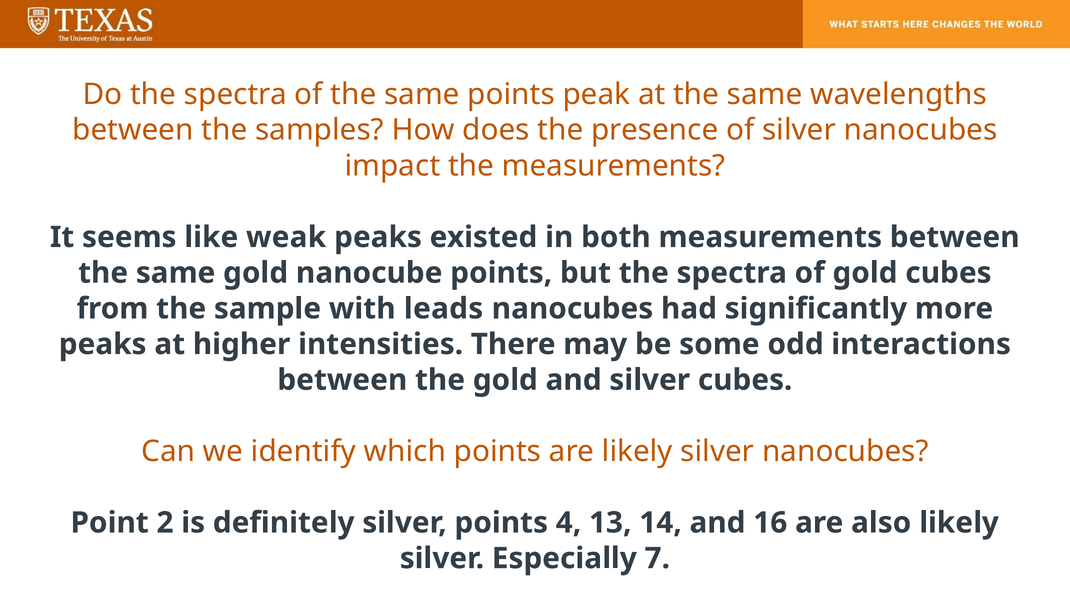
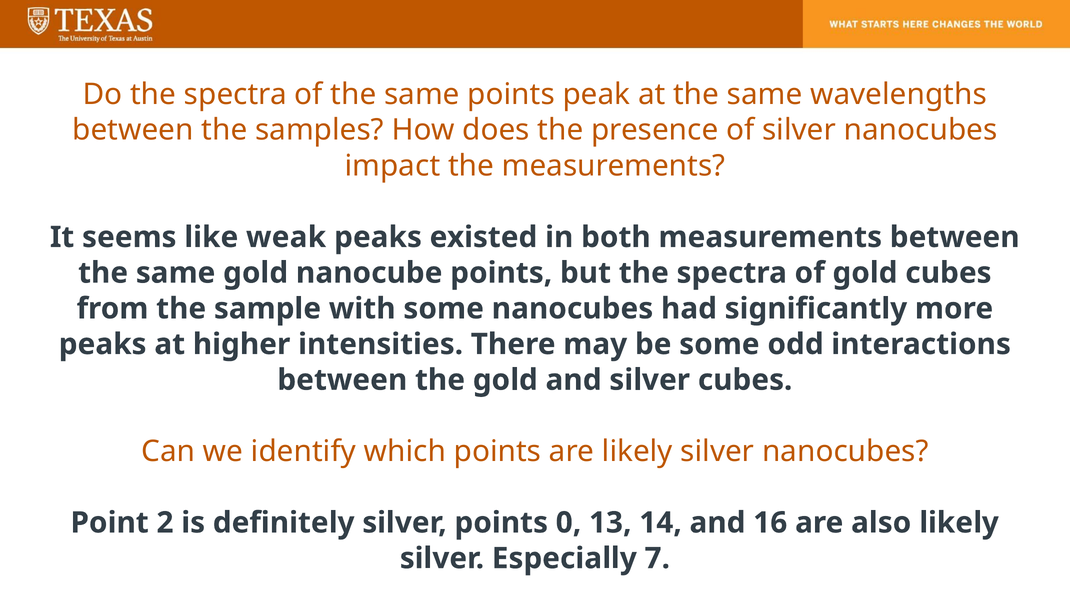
with leads: leads -> some (444, 309)
4: 4 -> 0 (568, 523)
